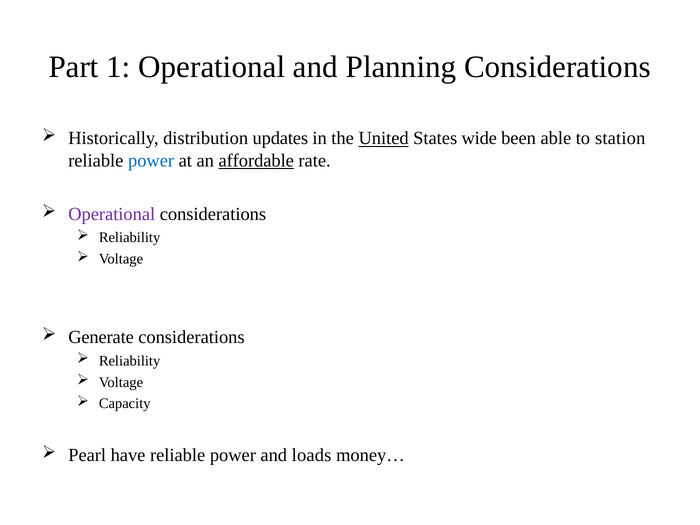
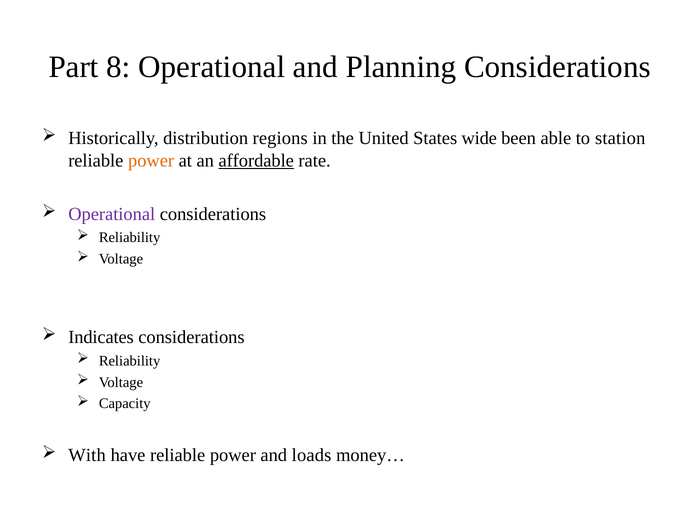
1: 1 -> 8 (118, 67)
updates: updates -> regions (280, 138)
United underline: present -> none (384, 138)
power colour: blue -> orange (151, 161)
Generate: Generate -> Indicates (101, 337)
Pearl: Pearl -> With (87, 455)
